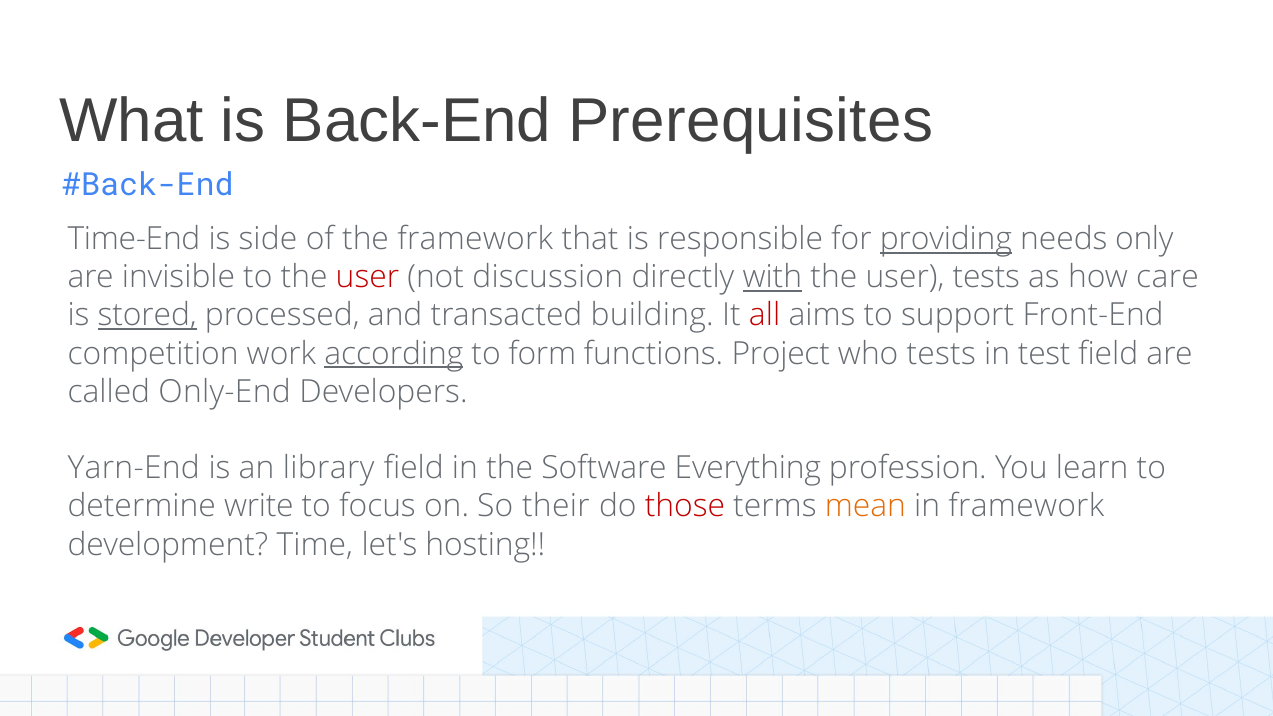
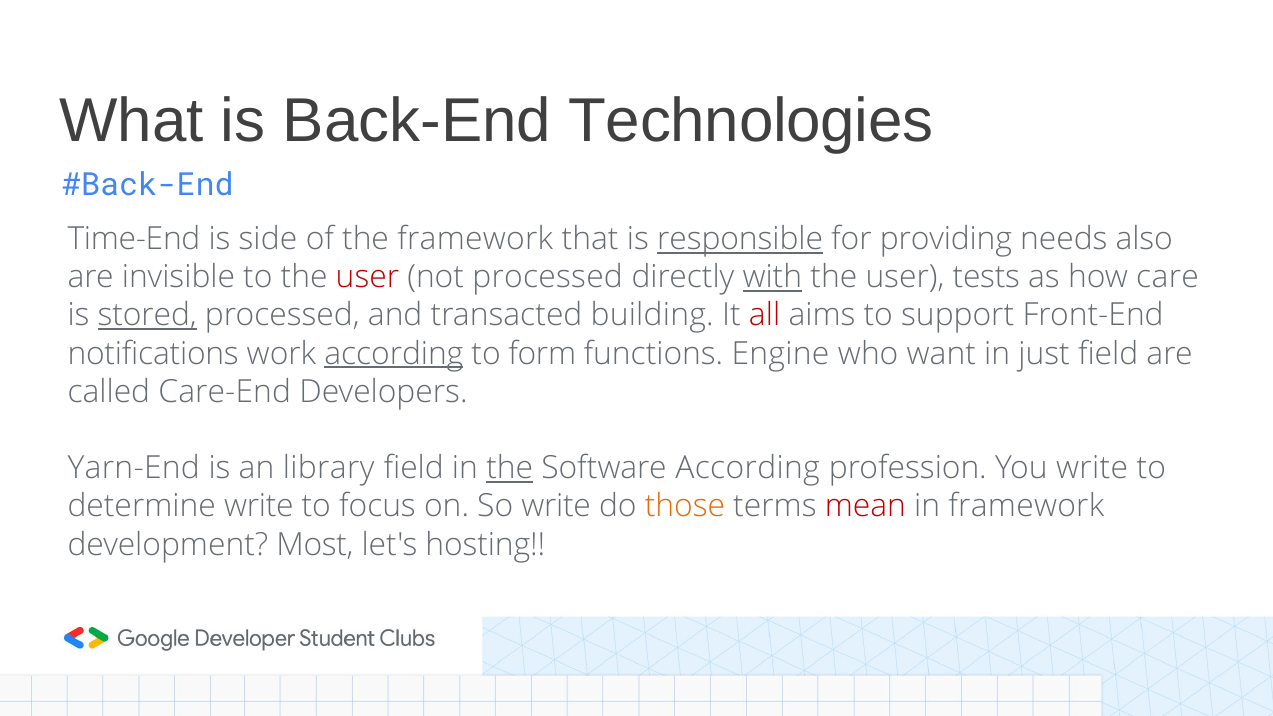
Prerequisites: Prerequisites -> Technologies (751, 122)
responsible underline: none -> present (740, 239)
providing underline: present -> none (946, 239)
only: only -> also (1144, 239)
not discussion: discussion -> processed (548, 277)
competition: competition -> notifications (153, 354)
Project: Project -> Engine (780, 354)
who tests: tests -> want (941, 354)
test: test -> just (1044, 354)
Only-End: Only-End -> Care-End (225, 392)
the underline: none -> present (510, 468)
Software Everything: Everything -> According (748, 468)
You learn: learn -> write (1092, 468)
So their: their -> write (556, 506)
those colour: red -> orange (685, 506)
mean colour: orange -> red (865, 506)
Time: Time -> Most (315, 545)
